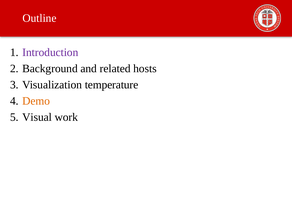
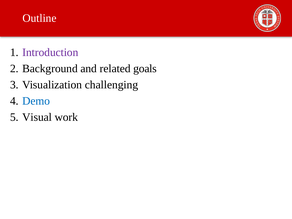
hosts: hosts -> goals (145, 68)
temperature: temperature -> challenging (112, 85)
Demo colour: orange -> blue (36, 101)
